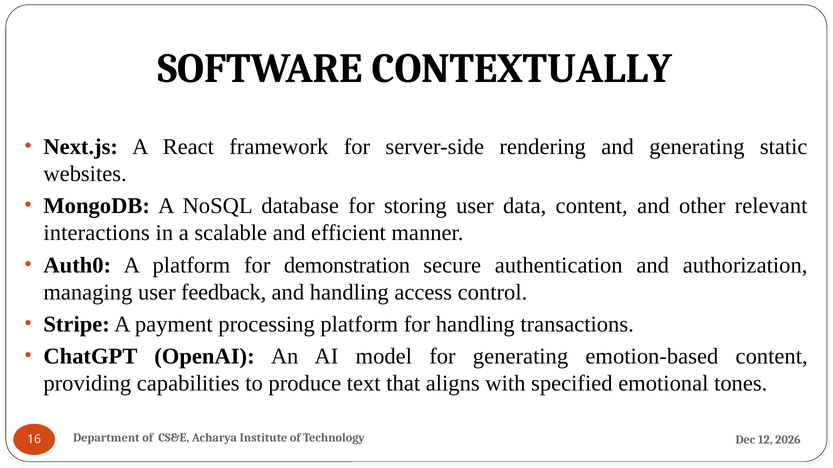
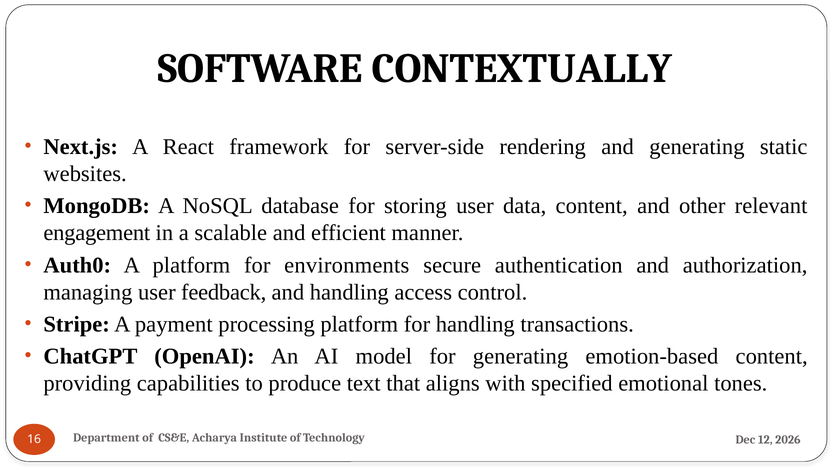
interactions: interactions -> engagement (97, 233)
demonstration: demonstration -> environments (347, 265)
